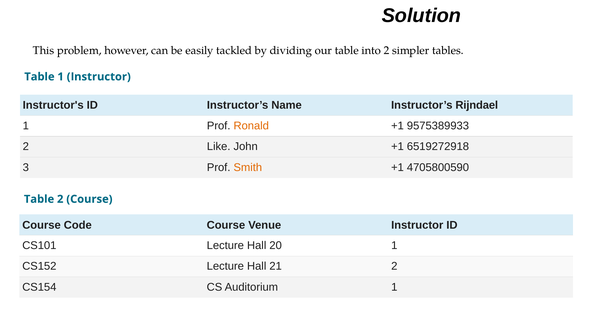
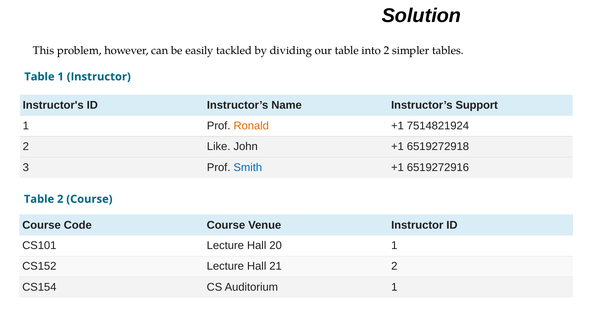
Rijndael: Rijndael -> Support (477, 105)
9575389933: 9575389933 -> 7514821924 (438, 126)
Smith colour: orange -> blue (248, 167)
4705800590: 4705800590 -> 6519272916 (438, 167)
